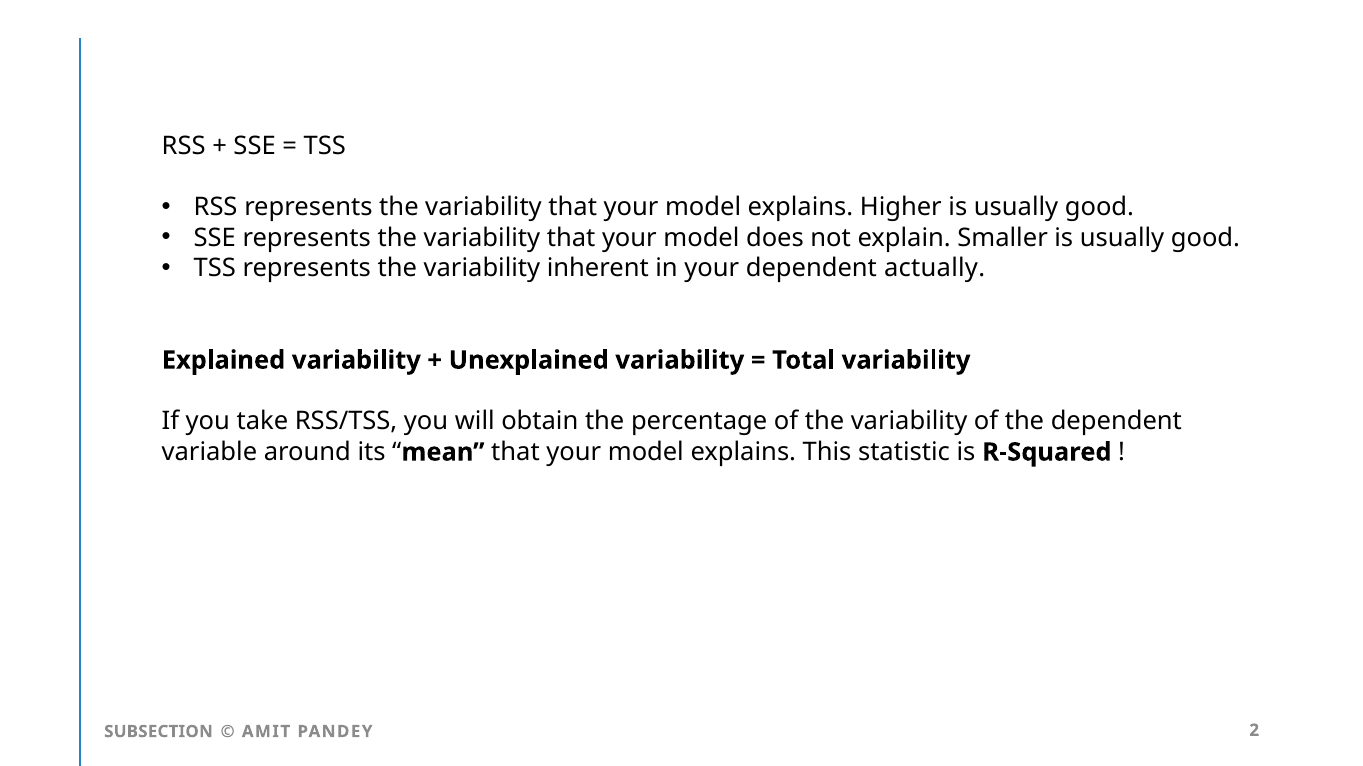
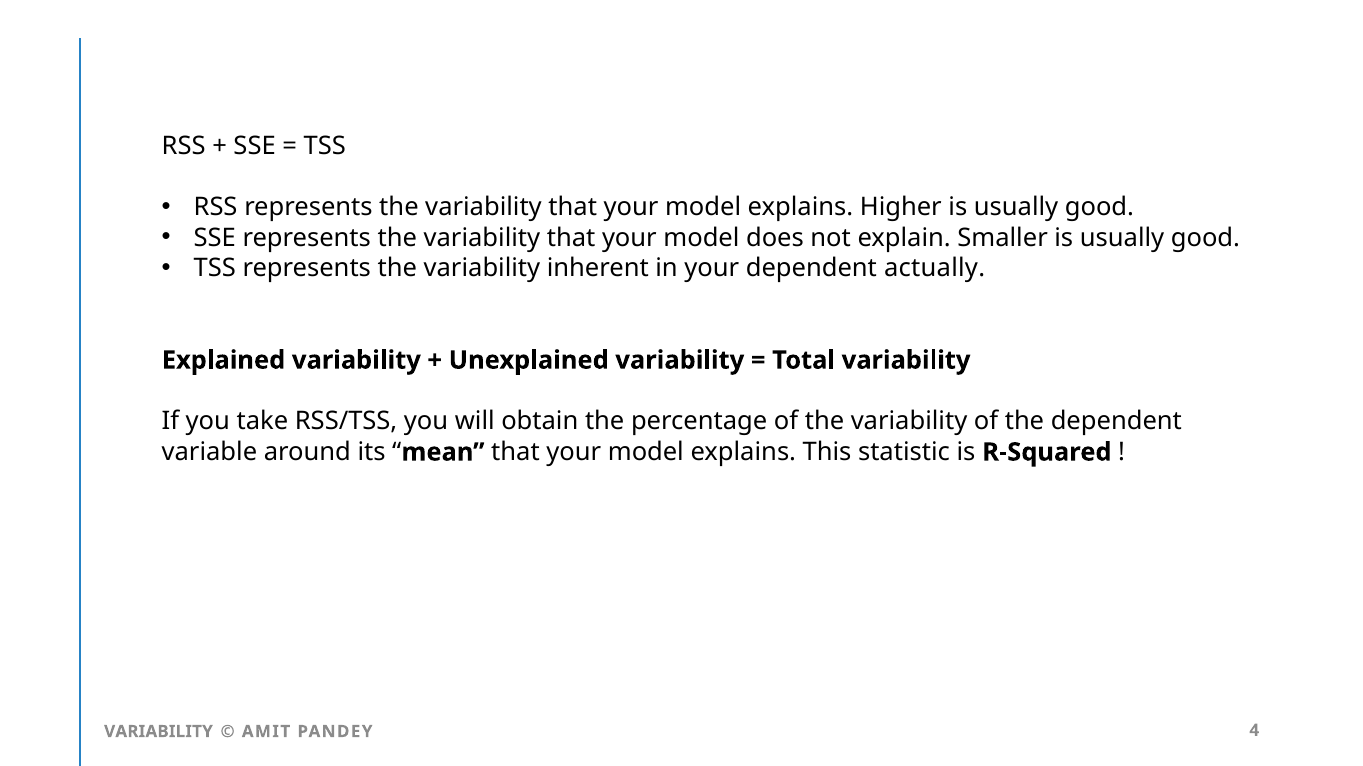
SUBSECTION: SUBSECTION -> VARIABILITY (158, 732)
2: 2 -> 4 (1254, 731)
